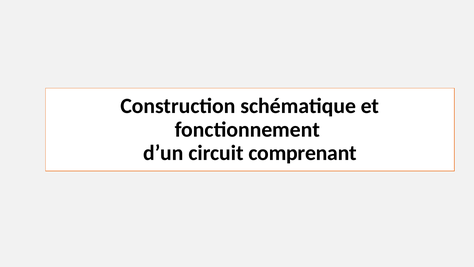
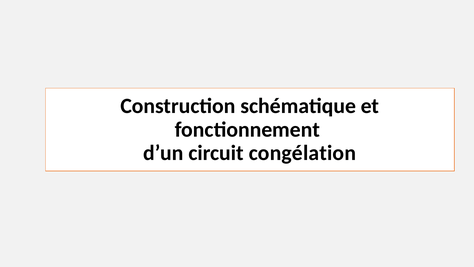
comprenant: comprenant -> congélation (302, 153)
